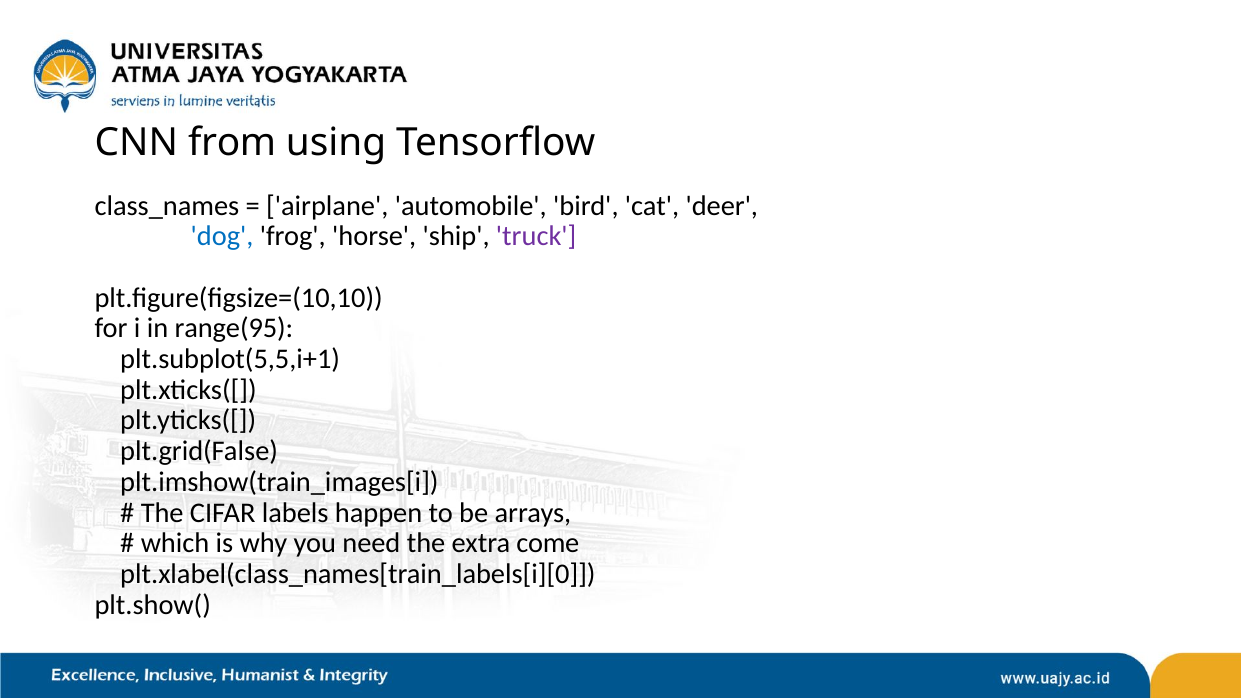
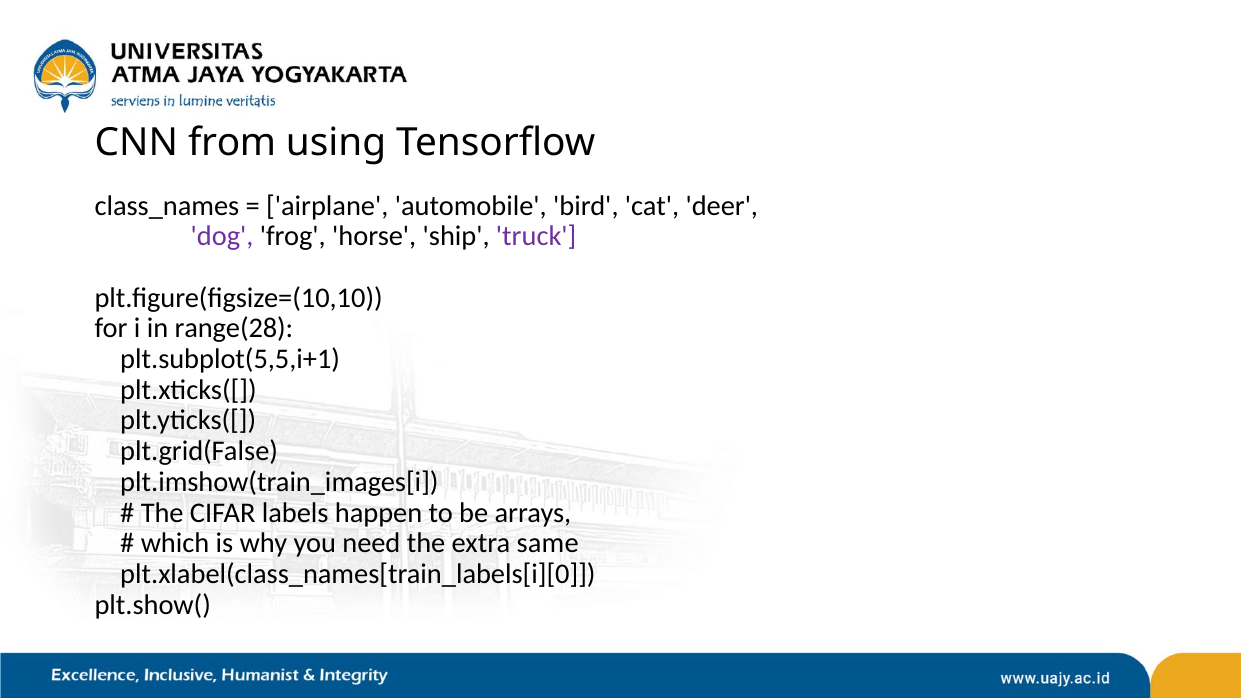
dog colour: blue -> purple (222, 236)
range(95: range(95 -> range(28 (234, 328)
come: come -> same (548, 543)
